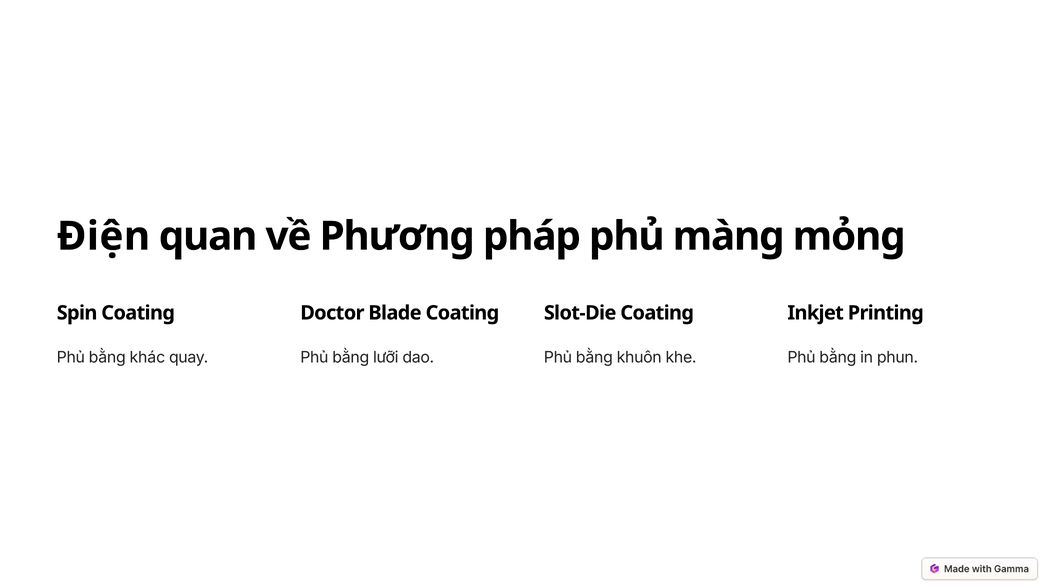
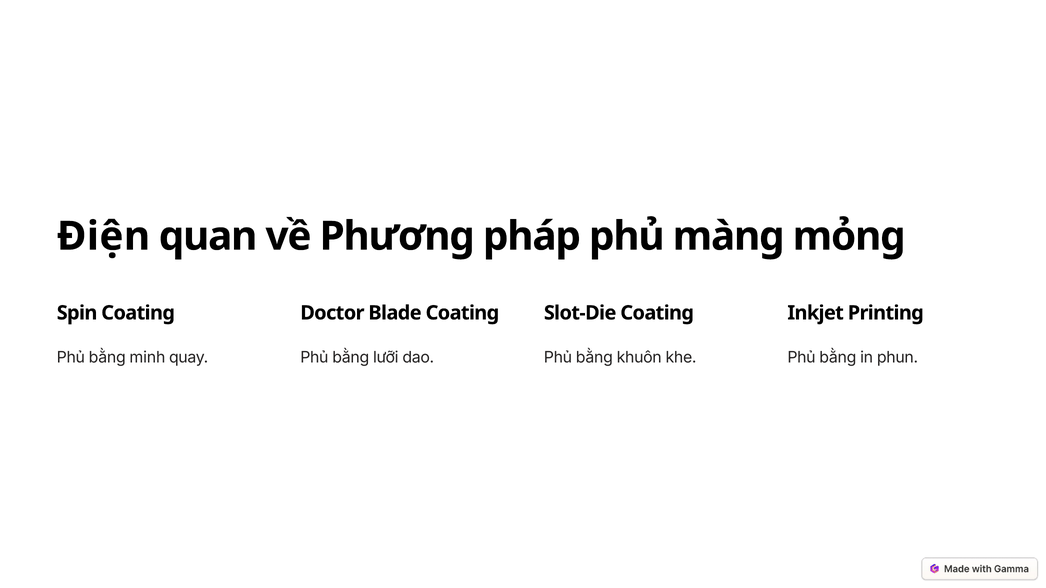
khác: khác -> minh (147, 358)
